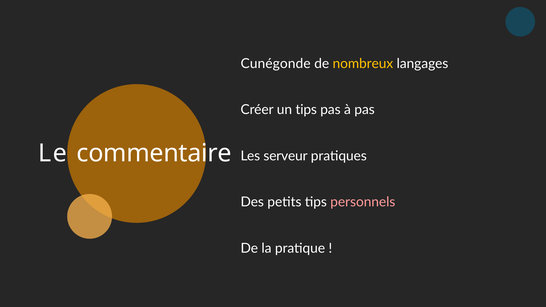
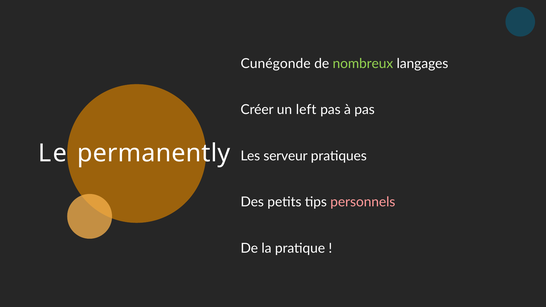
nombreux colour: yellow -> light green (363, 64)
un tips: tips -> left (306, 110)
commentaire: commentaire -> permanently (154, 153)
